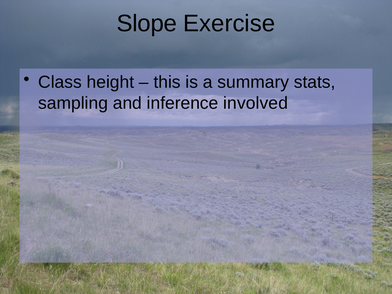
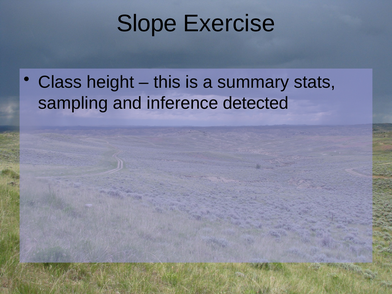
involved: involved -> detected (256, 103)
